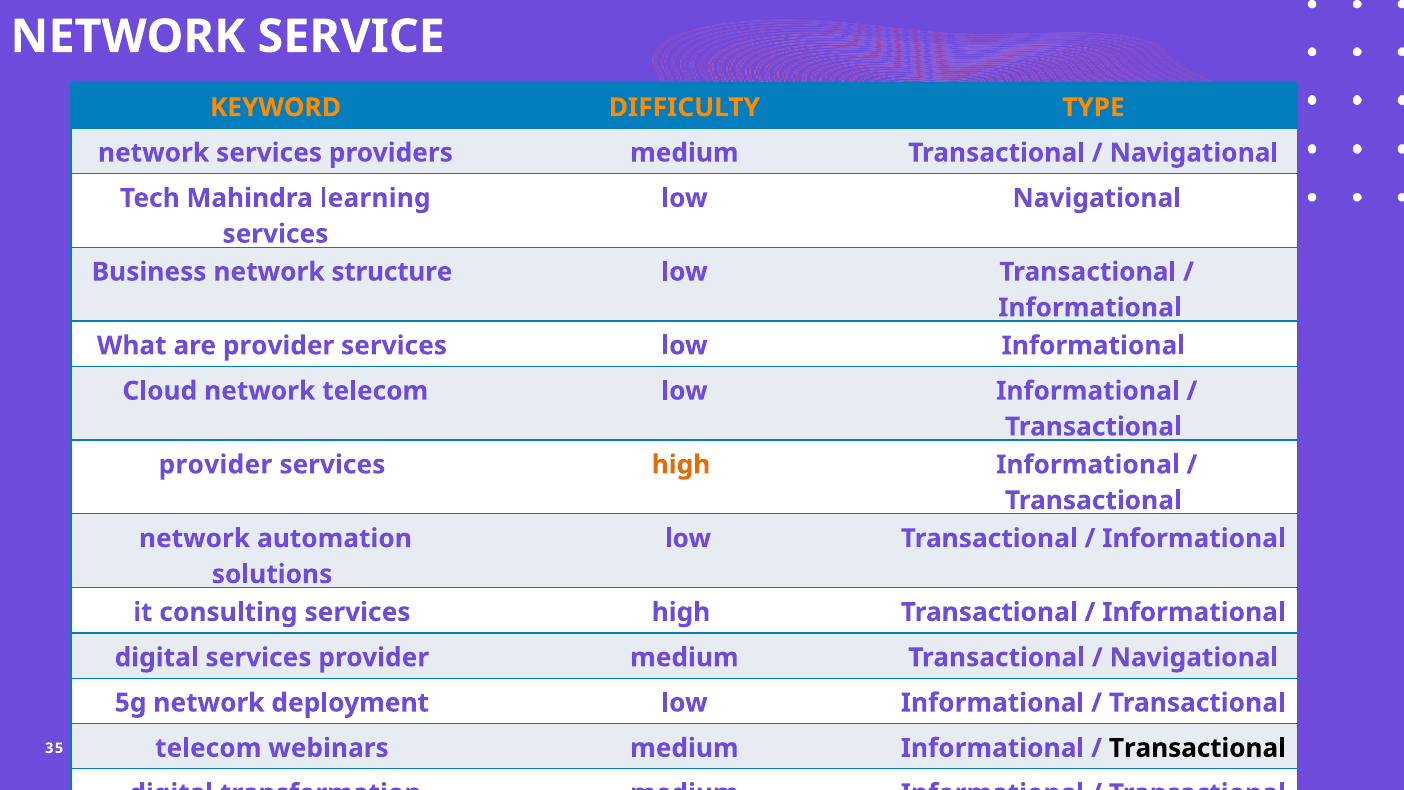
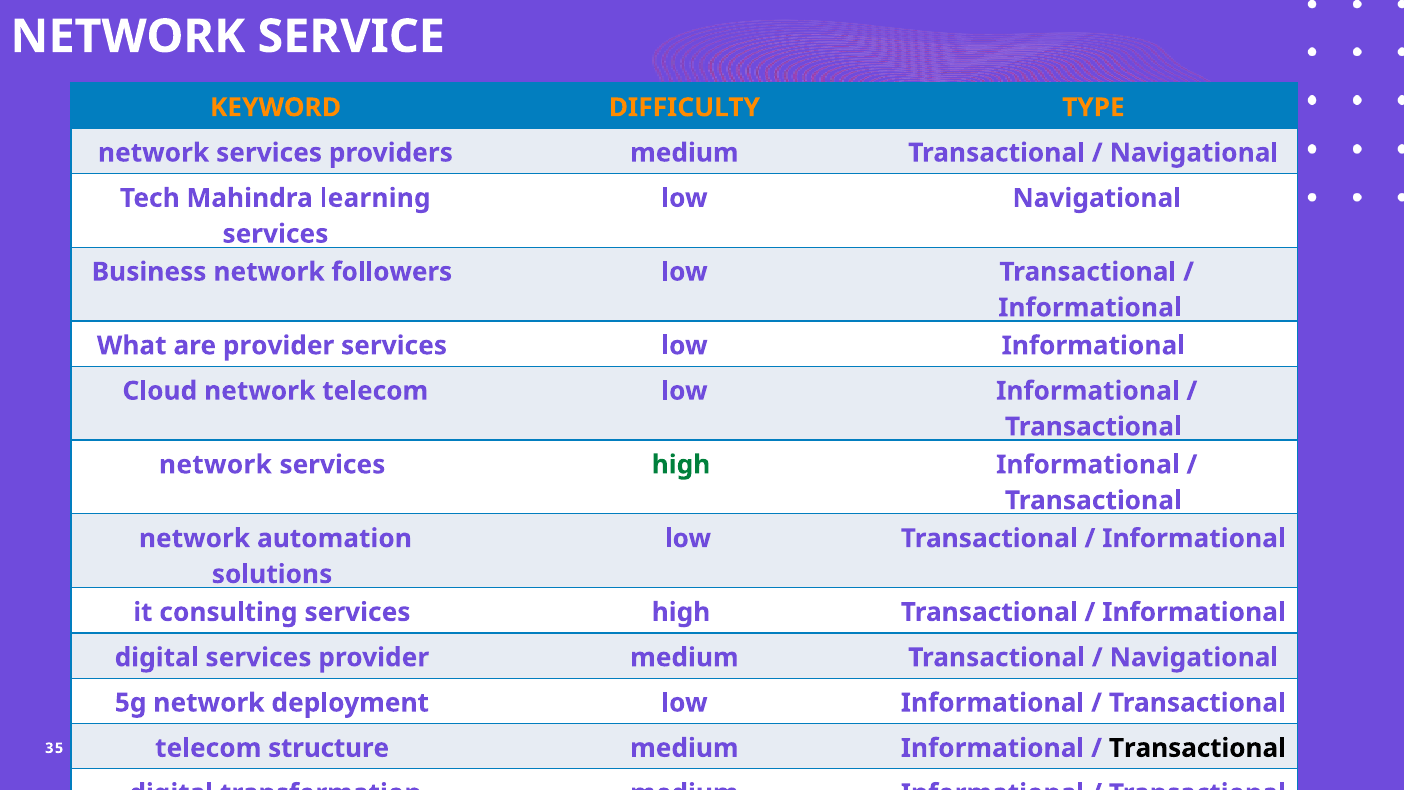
structure: structure -> followers (392, 272)
provider: provider -> network (215, 465)
high colour: orange -> green (681, 465)
webinars: webinars -> structure (329, 748)
